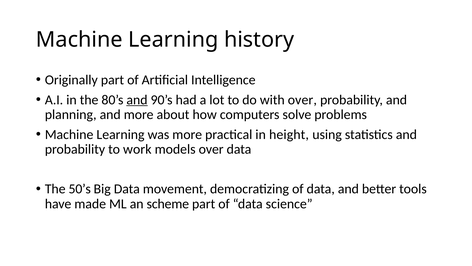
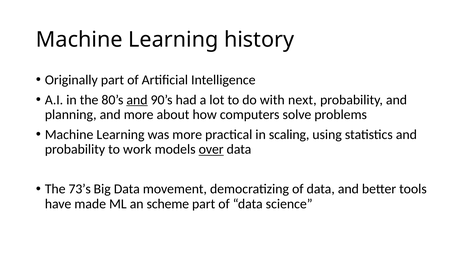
with over: over -> next (302, 100)
height: height -> scaling (289, 134)
over underline: none -> present (211, 149)
50’s: 50’s -> 73’s (80, 189)
